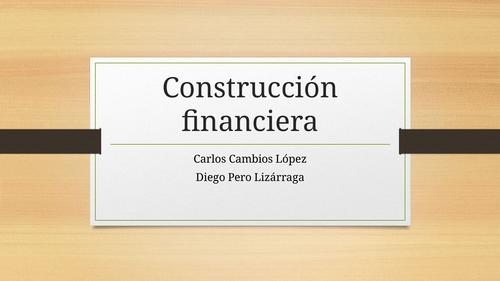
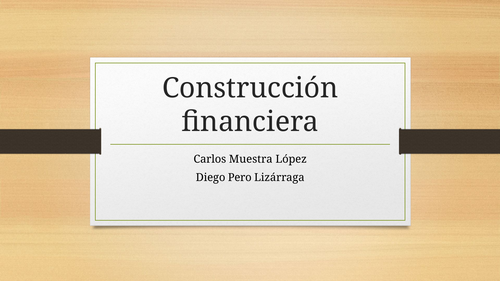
Cambios: Cambios -> Muestra (251, 159)
